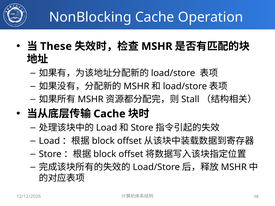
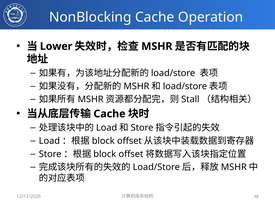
These: These -> Lower (56, 46)
